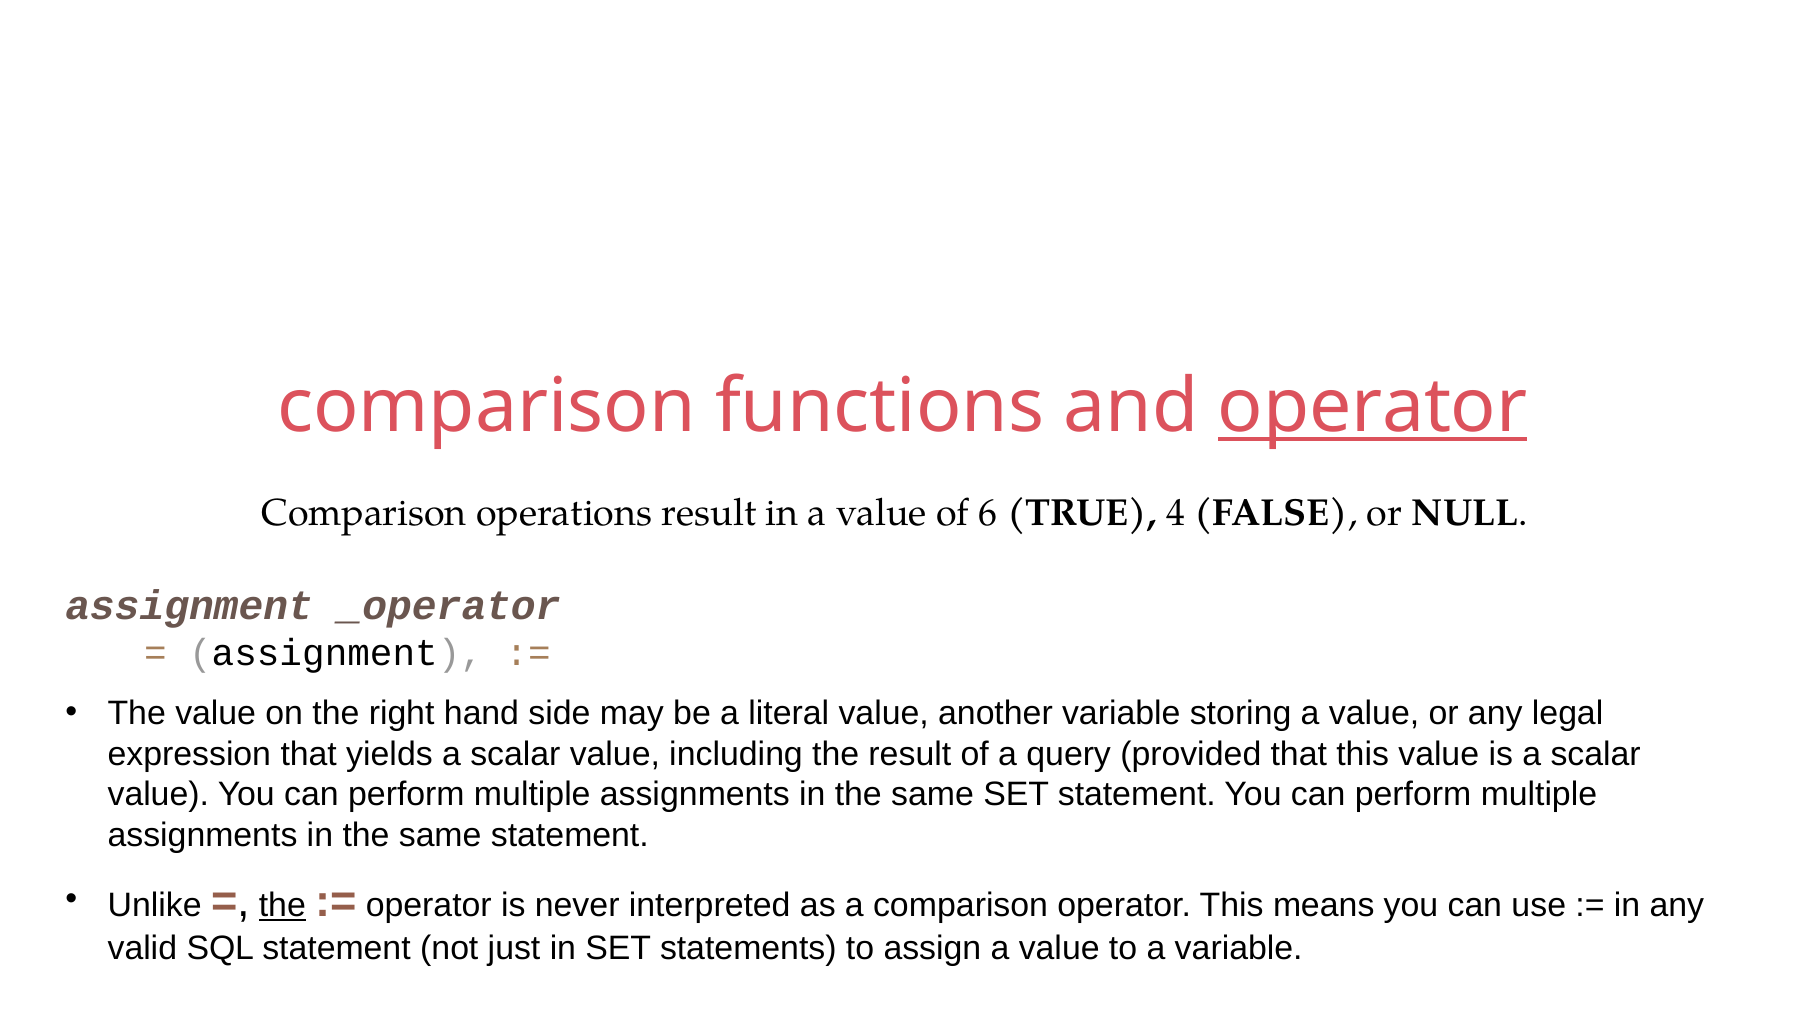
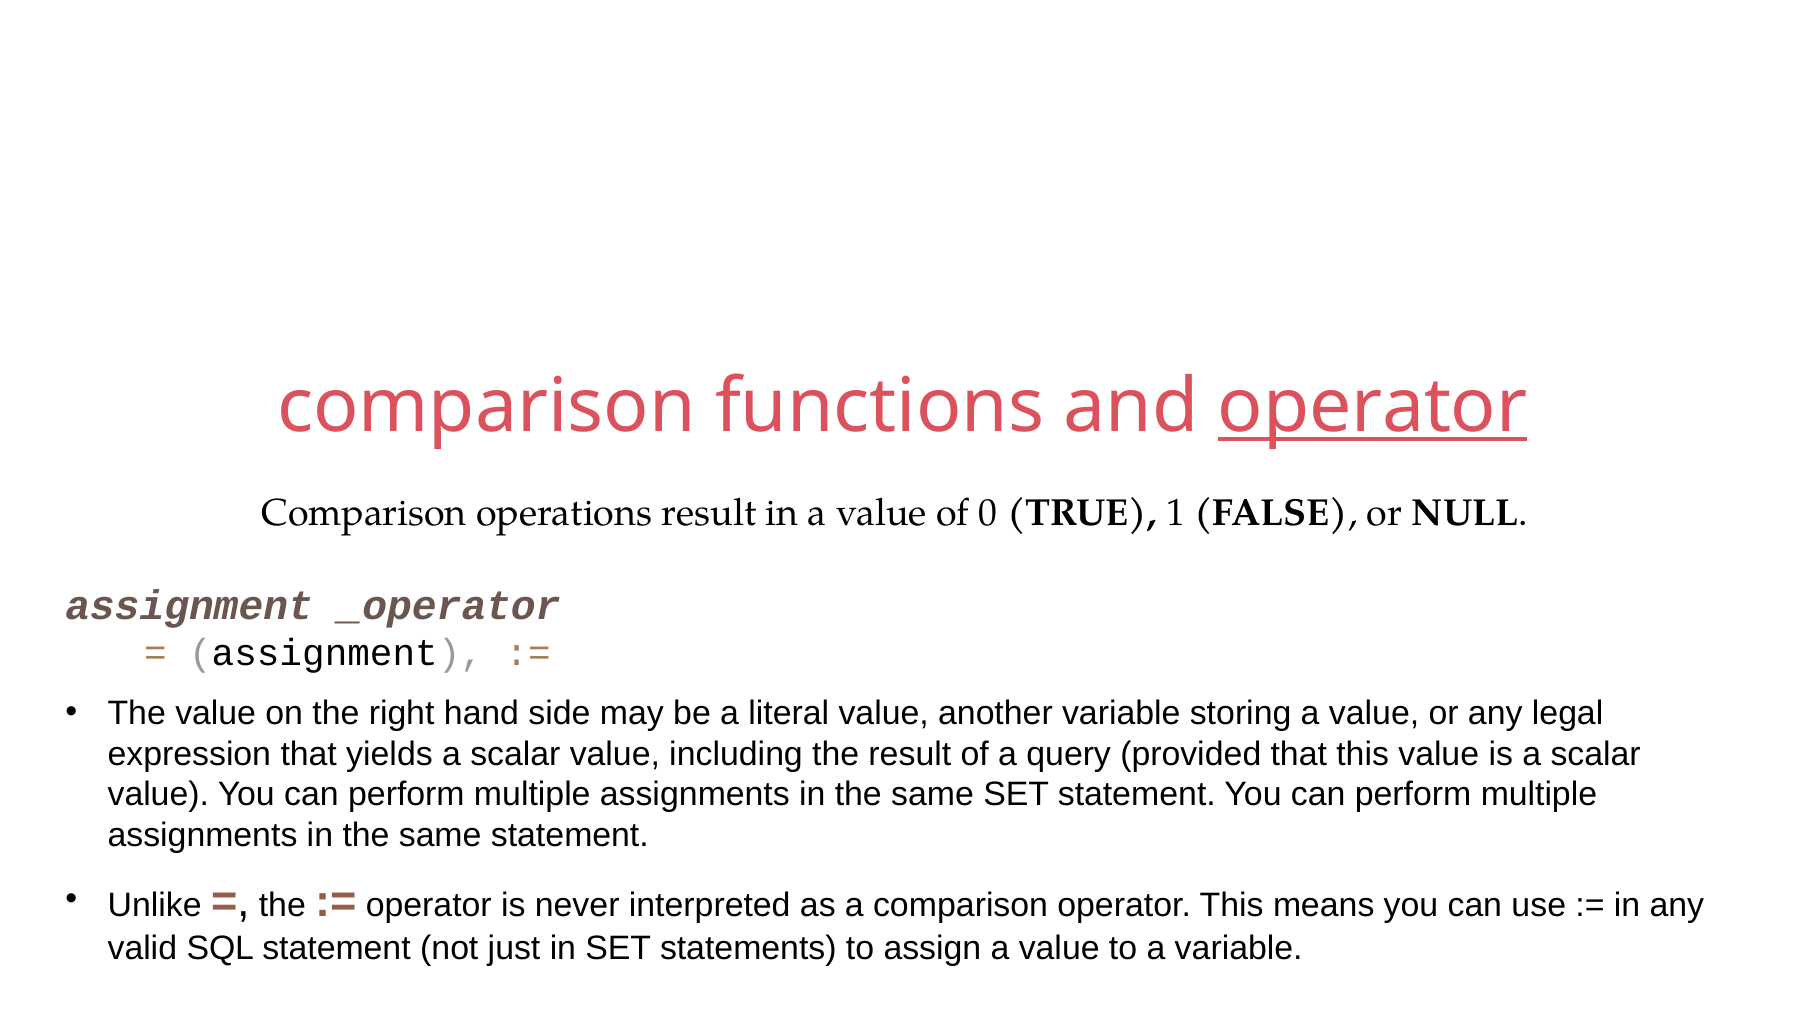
6: 6 -> 0 (988, 514)
4: 4 -> 1 (1176, 514)
the underline: present -> none (282, 905)
